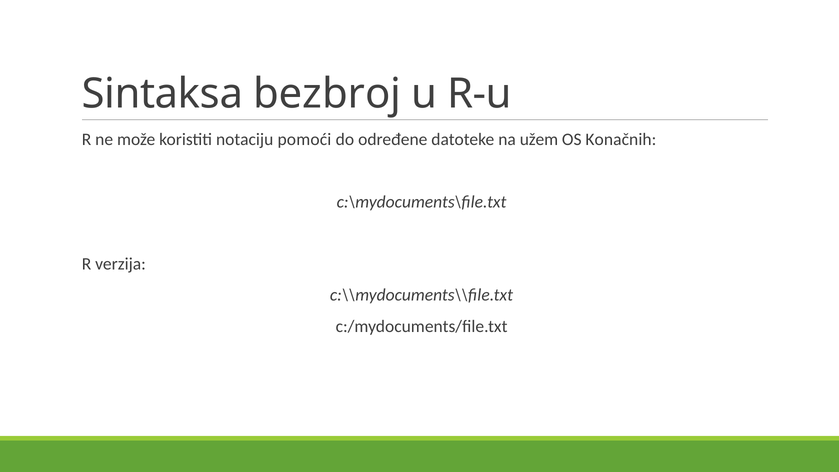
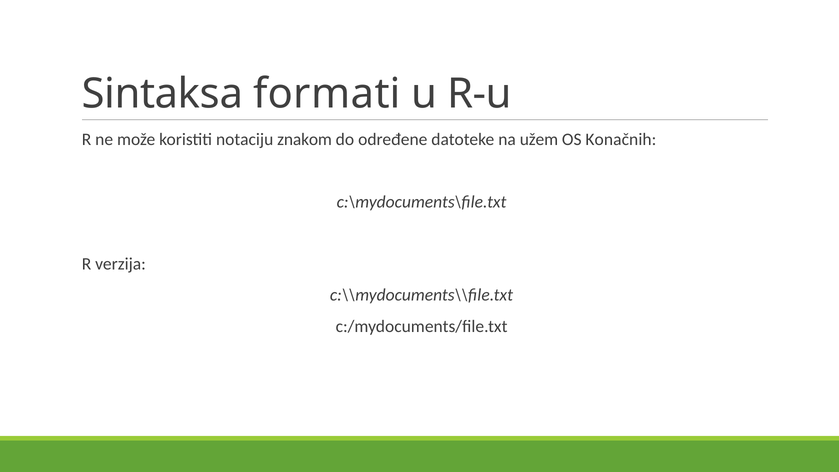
bezbroj: bezbroj -> formati (327, 94)
pomoći: pomoći -> znakom (305, 139)
